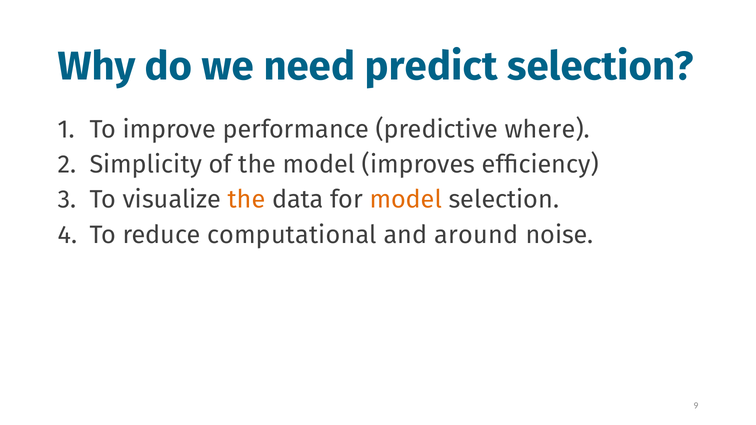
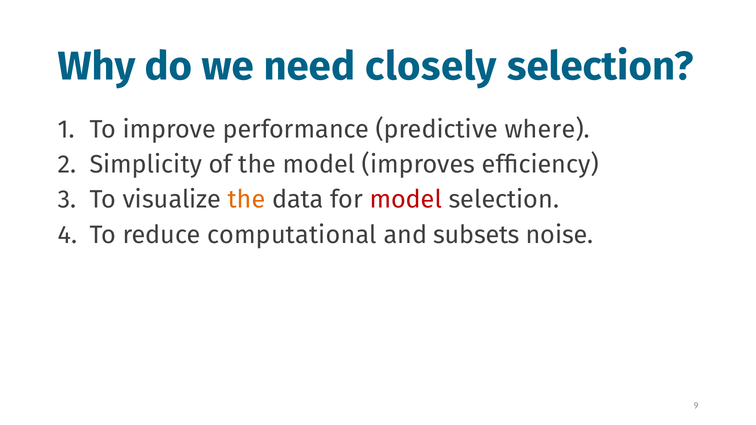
predict: predict -> closely (431, 67)
model colour: orange -> red (406, 200)
around: around -> subsets (477, 235)
